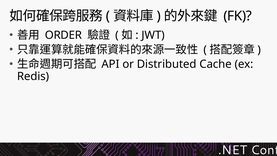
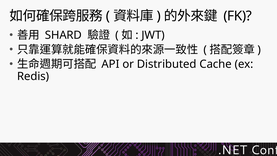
ORDER: ORDER -> SHARD (63, 35)
